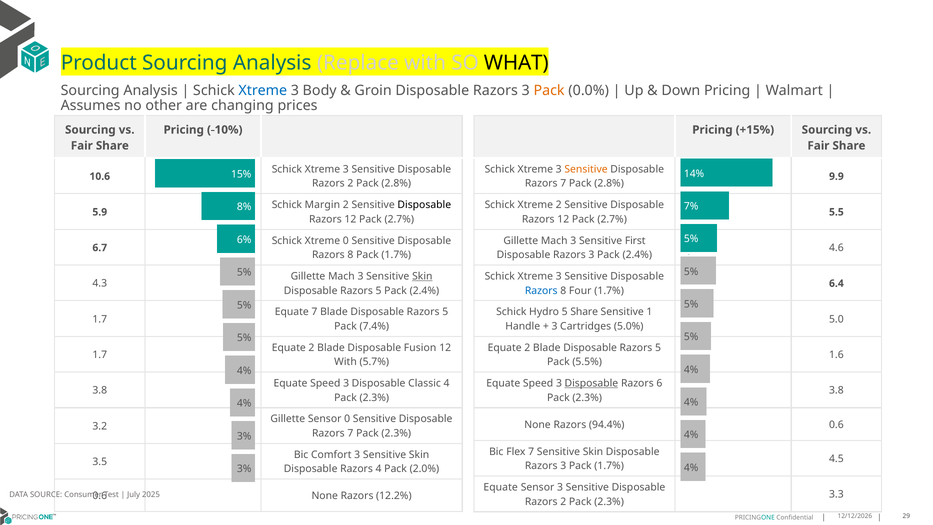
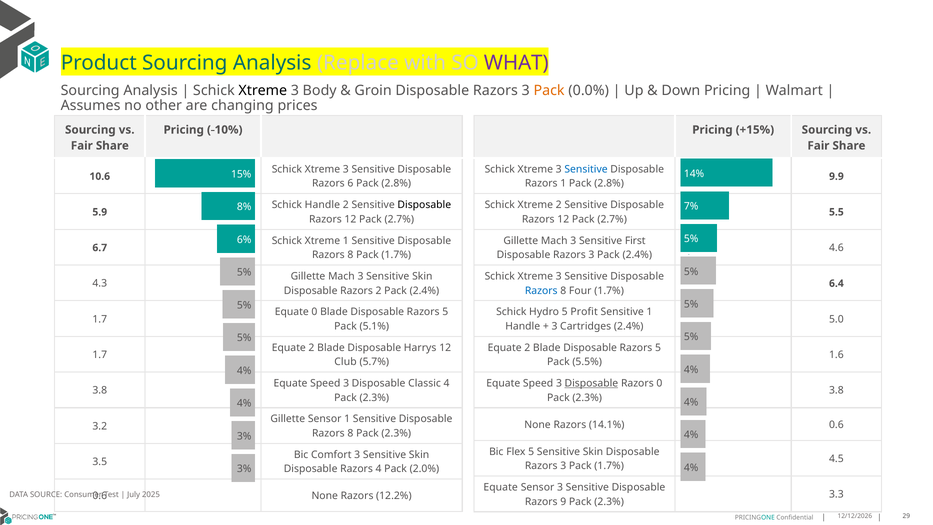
WHAT colour: black -> purple (516, 63)
Xtreme colour: blue -> black (263, 90)
Sensitive colour: orange -> blue (586, 169)
2: 2 -> 6 (350, 184)
7: 7 -> 1 (563, 184)
Schick Margin: Margin -> Handle (322, 205)
Xtreme 0: 0 -> 1 (346, 241)
Skin underline: present -> none (422, 276)
5: 5 -> 2 (379, 291)
Equate 7: 7 -> 0 (314, 312)
5 Share: Share -> Profit (584, 312)
7.4%: 7.4% -> 5.1% (374, 326)
Cartridges 5.0%: 5.0% -> 2.4% (629, 326)
Fusion: Fusion -> Harrys (420, 348)
With: With -> Club (345, 362)
Razors 6: 6 -> 0 (659, 383)
Sensor 0: 0 -> 1 (347, 419)
94.4%: 94.4% -> 14.1% (607, 425)
7: 7 -> 8 (350, 433)
Flex 7: 7 -> 5 (531, 451)
2: 2 -> 9 (563, 501)
